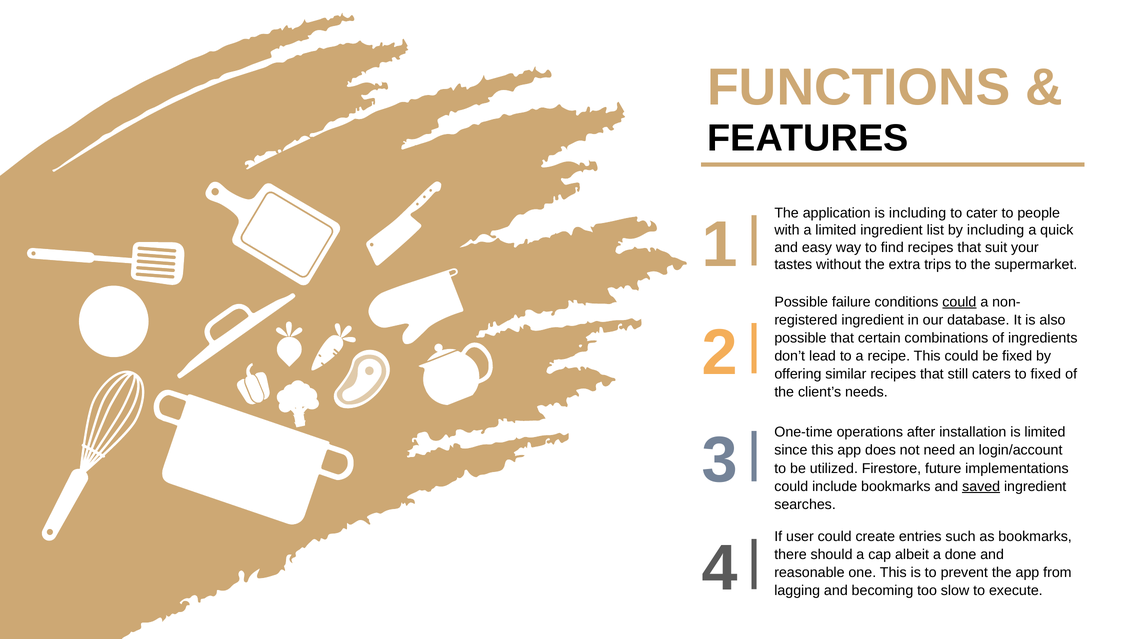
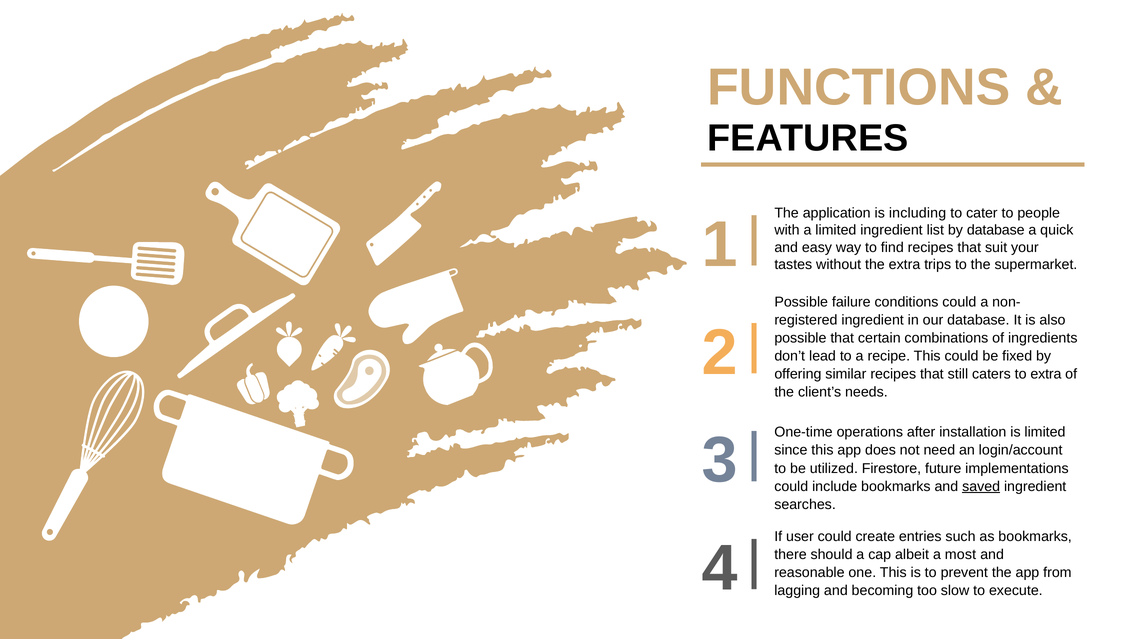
by including: including -> database (996, 230)
could underline: present -> none (959, 302)
to fixed: fixed -> extra (1046, 374)
done: done -> most (960, 554)
